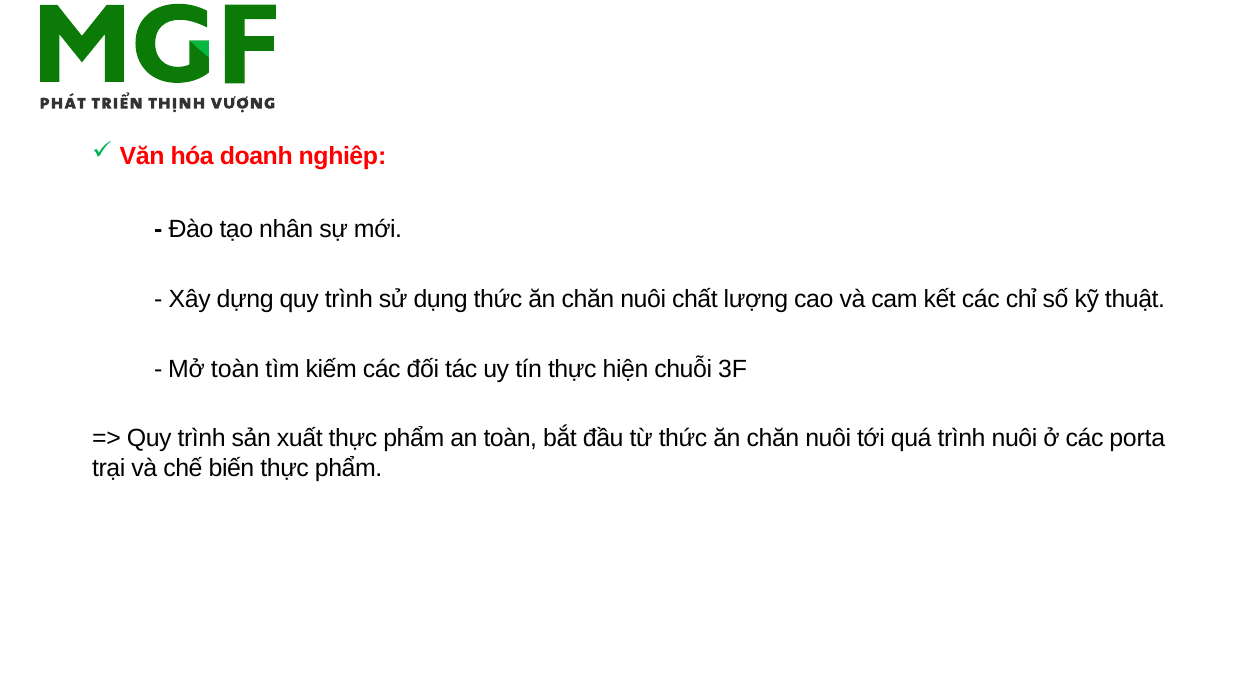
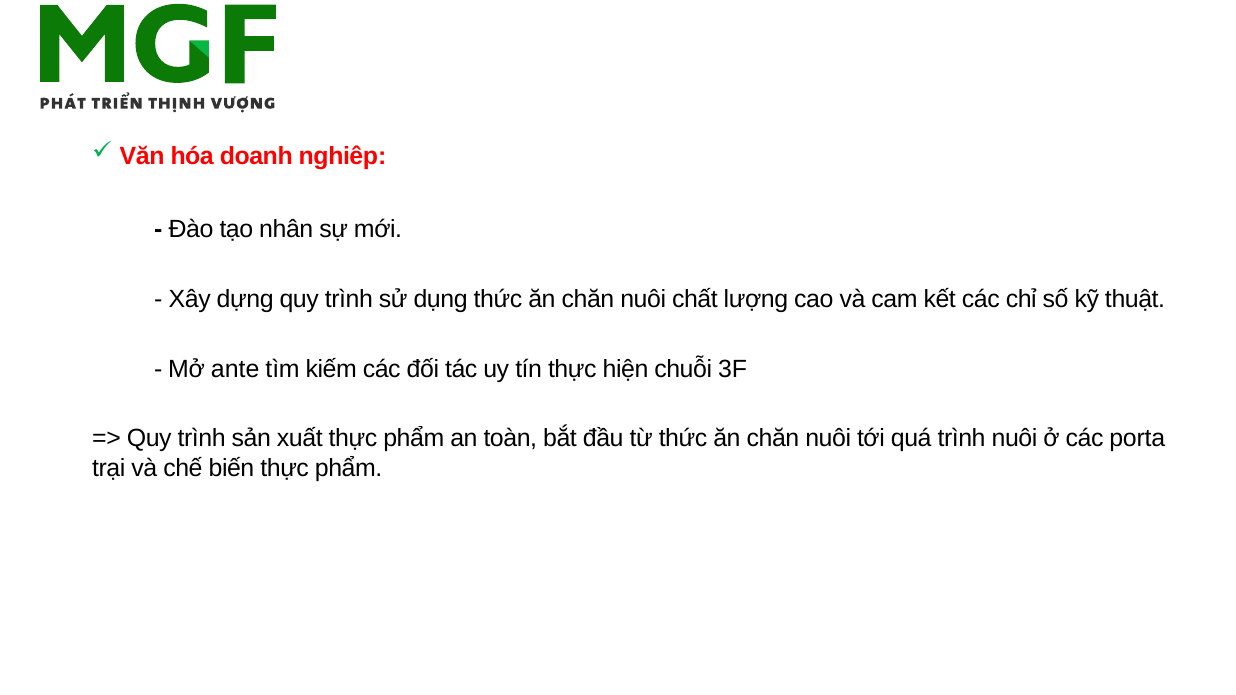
Mở toàn: toàn -> ante (235, 369)
